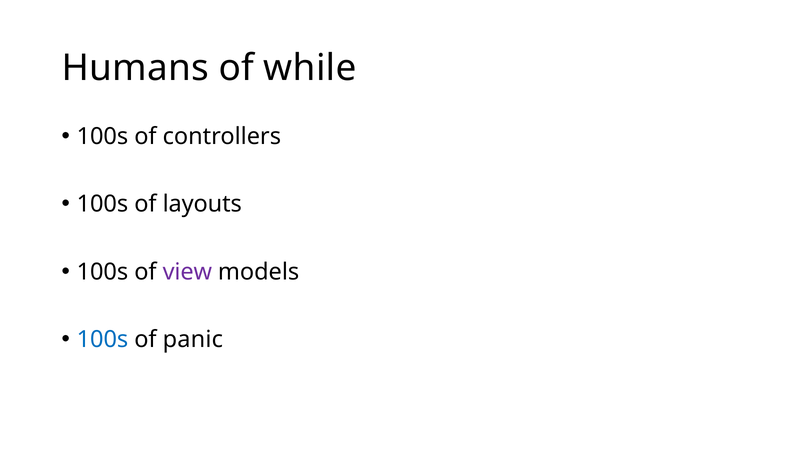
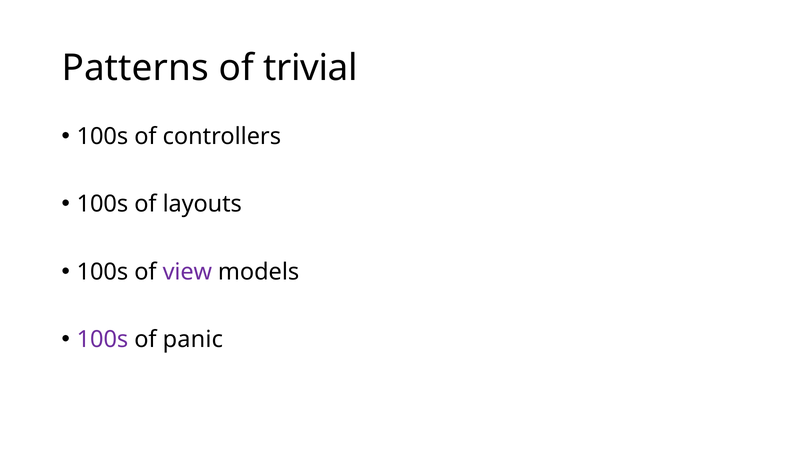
Humans: Humans -> Patterns (135, 68)
while: while -> trivial (310, 68)
100s colour: blue -> purple (102, 339)
